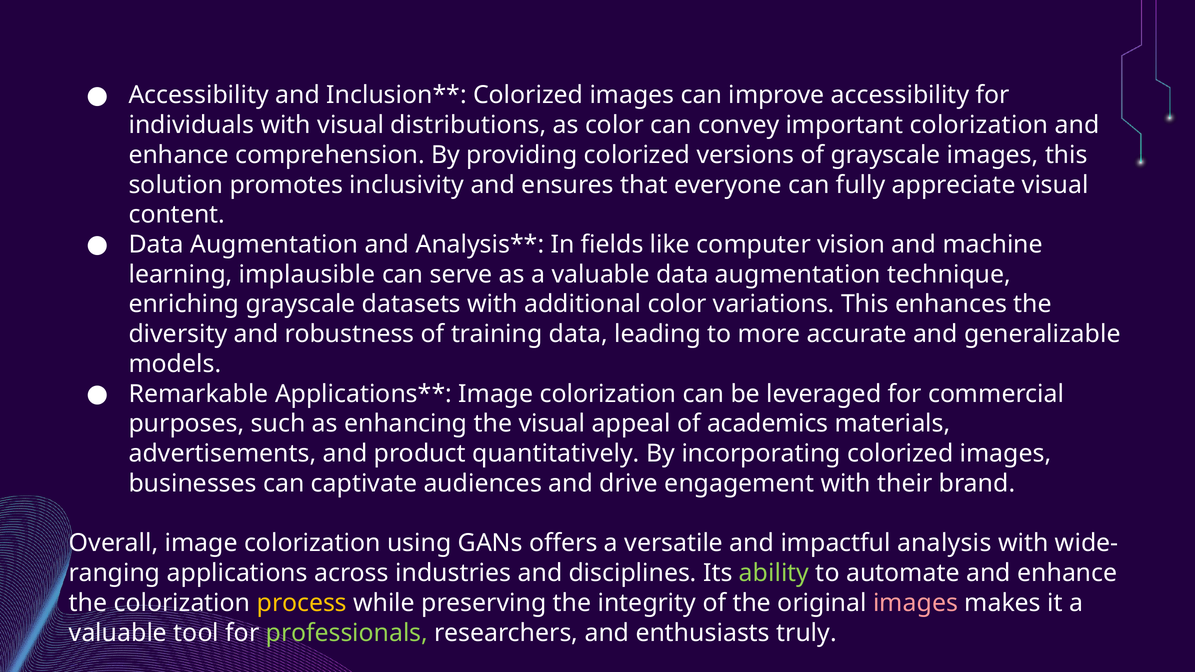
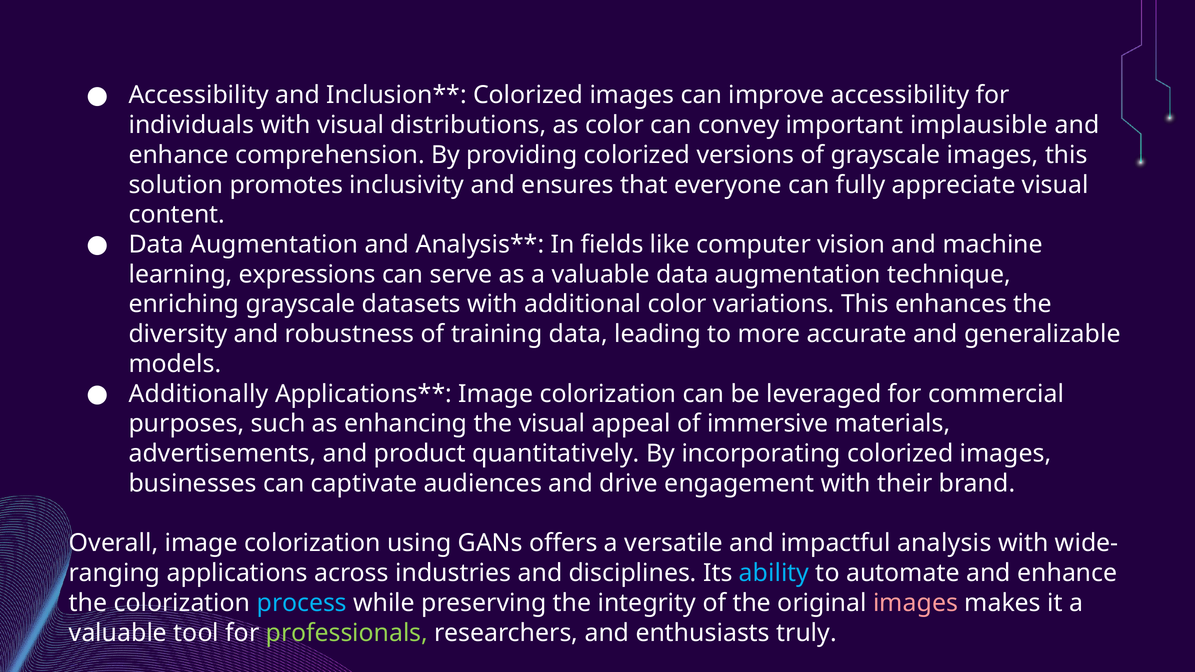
important colorization: colorization -> implausible (979, 125)
implausible: implausible -> expressions (307, 274)
Remarkable: Remarkable -> Additionally (199, 394)
academics: academics -> immersive (768, 424)
ability colour: light green -> light blue (774, 573)
process colour: yellow -> light blue (302, 603)
